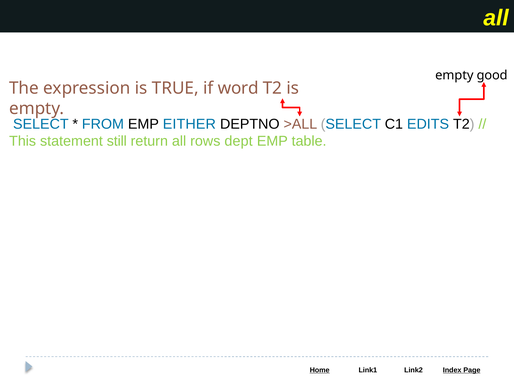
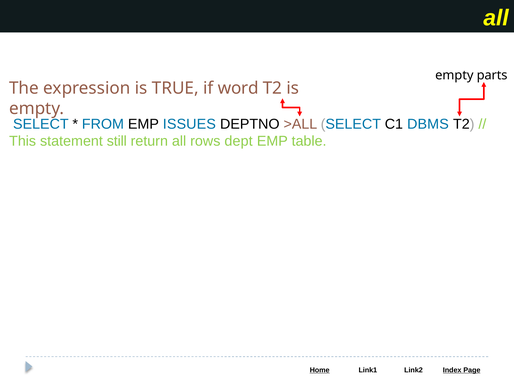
good: good -> parts (492, 75)
EITHER: EITHER -> ISSUES (189, 124)
EDITS: EDITS -> DBMS (428, 124)
